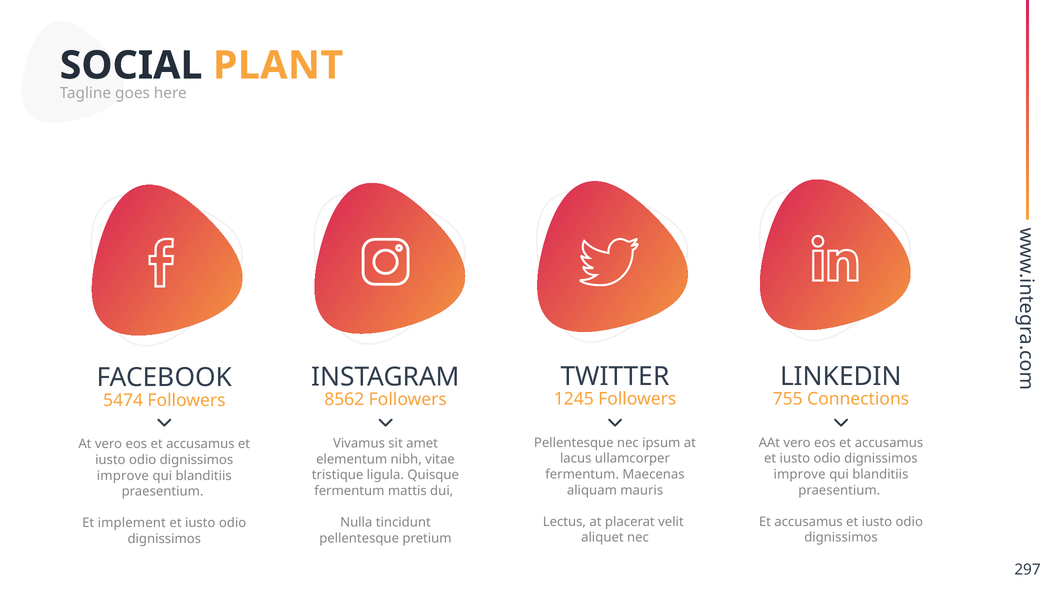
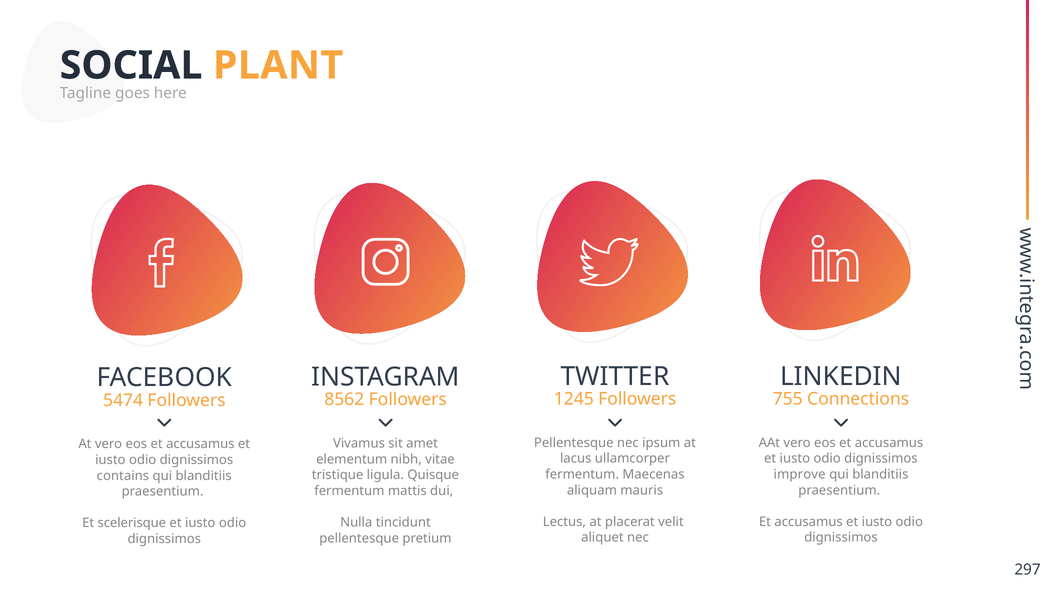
improve: improve -> contains (123, 476)
implement: implement -> scelerisque (132, 523)
